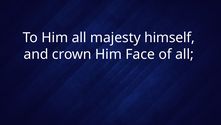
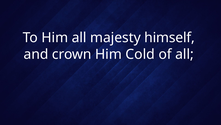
Face: Face -> Cold (140, 54)
